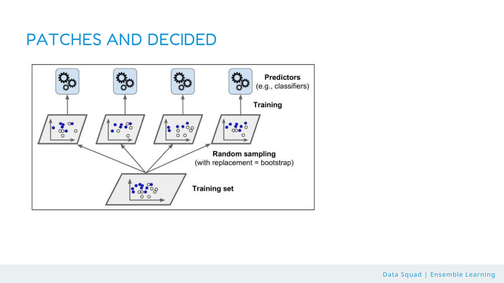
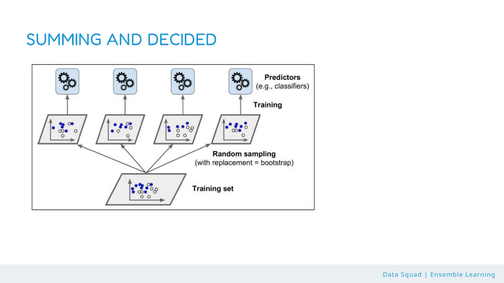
PATCHES: PATCHES -> SUMMING (64, 40)
